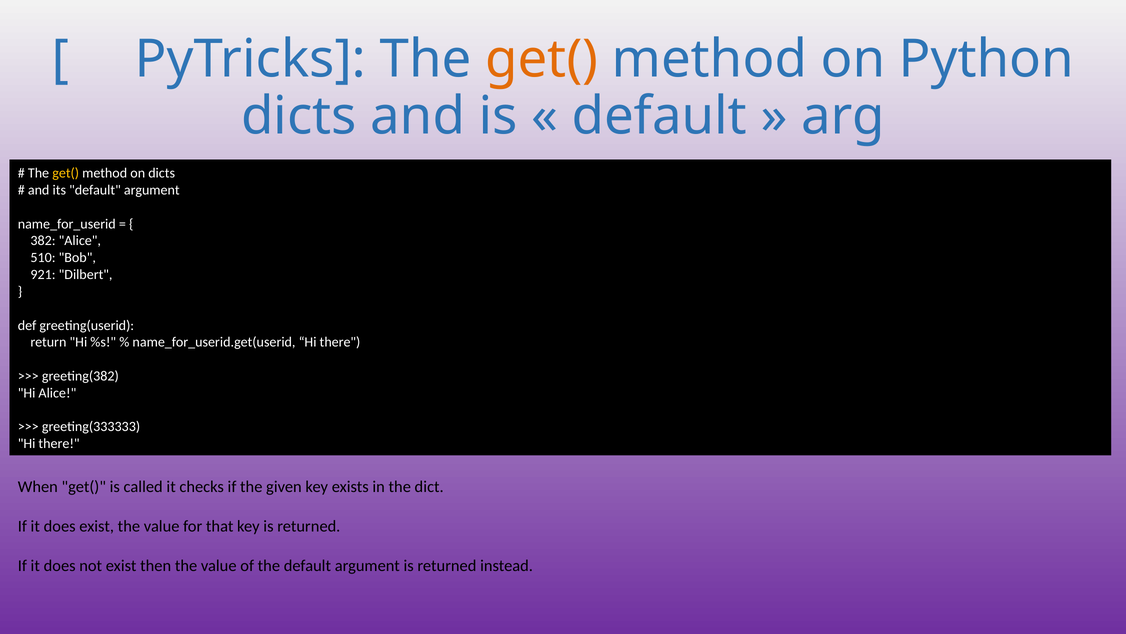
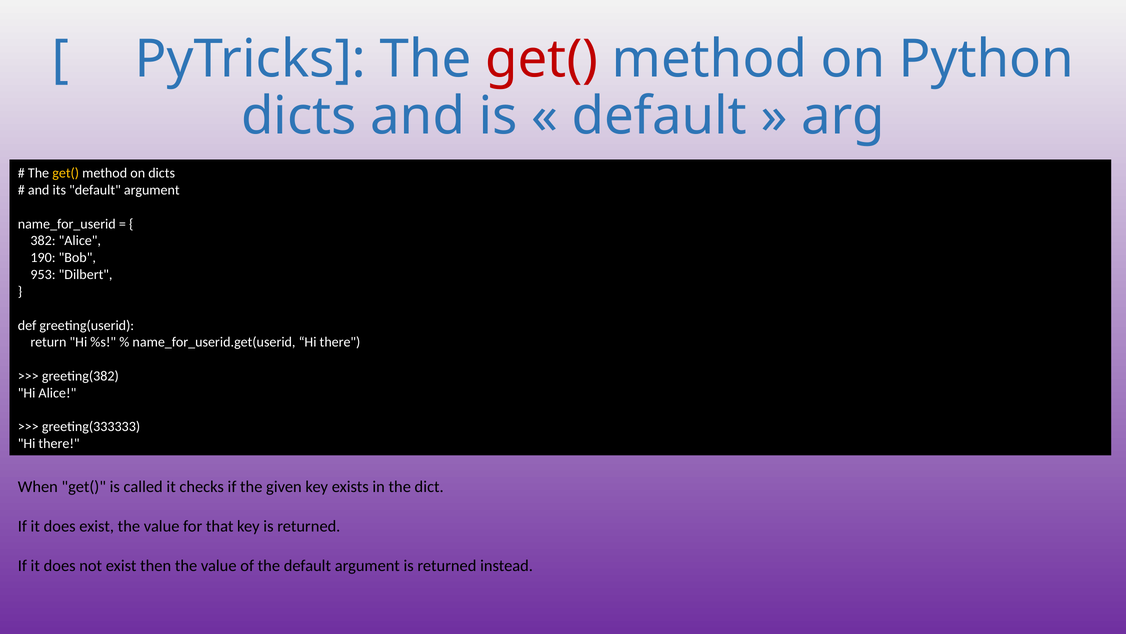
get( colour: orange -> red (542, 59)
510: 510 -> 190 (43, 257)
921: 921 -> 953 (43, 274)
